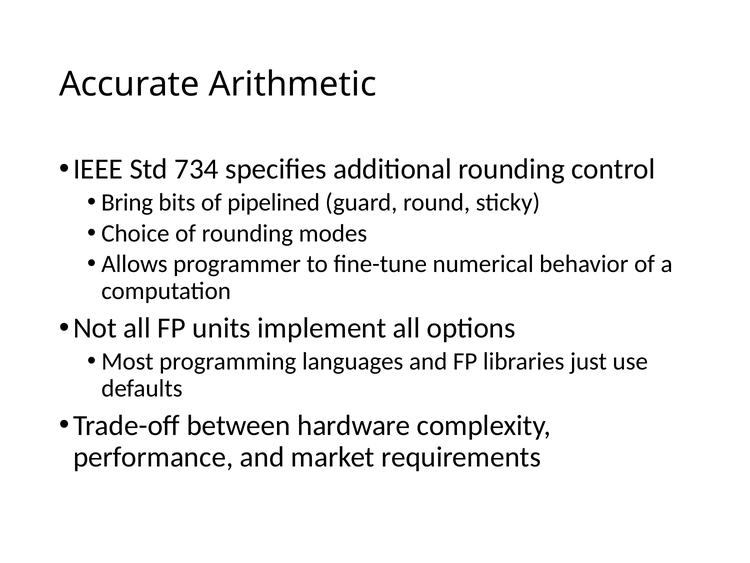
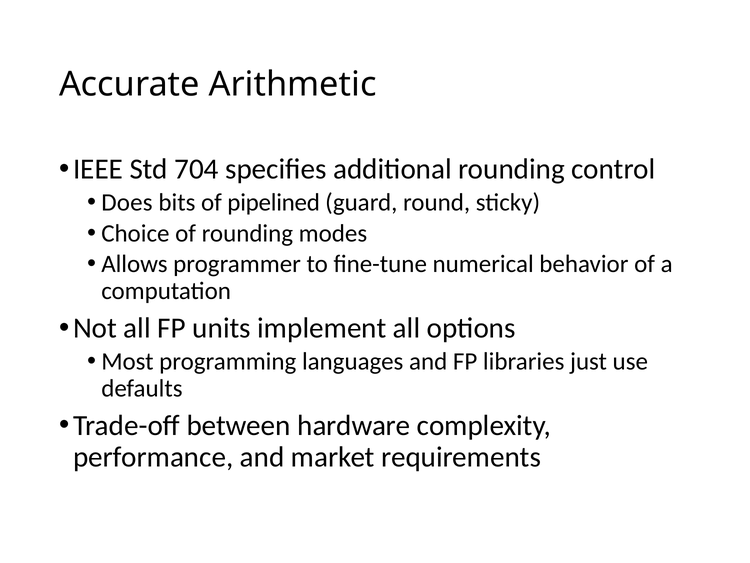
734: 734 -> 704 (196, 169)
Bring: Bring -> Does (127, 202)
